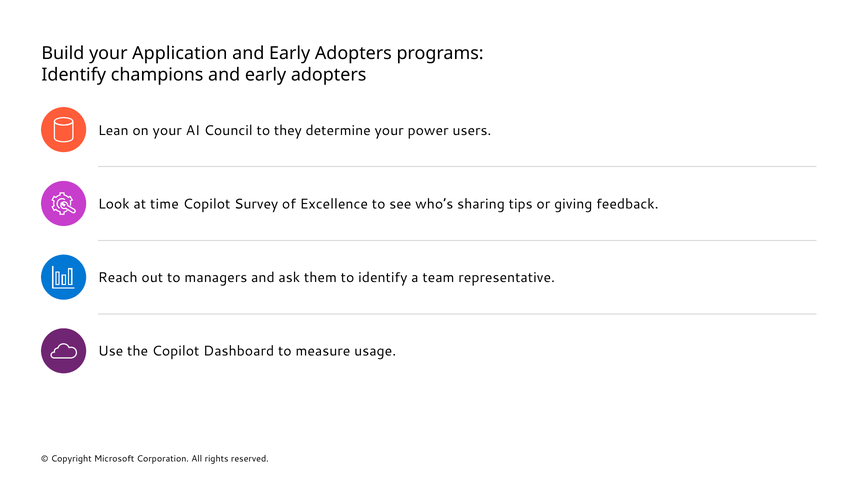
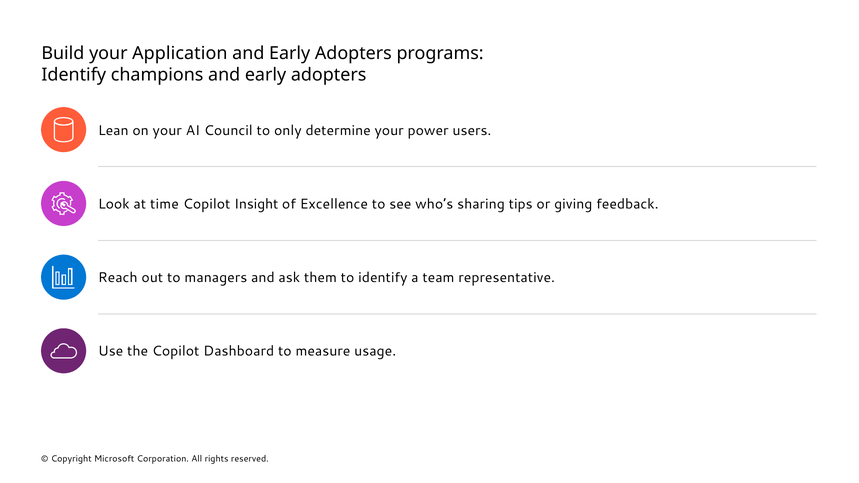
they: they -> only (288, 130)
Survey: Survey -> Insight (256, 204)
